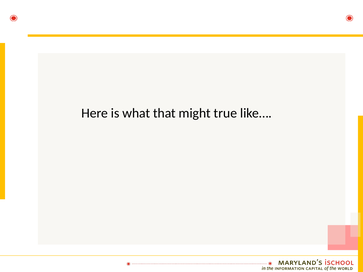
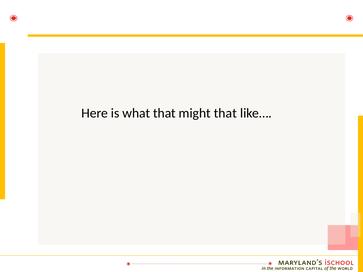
might true: true -> that (225, 113)
